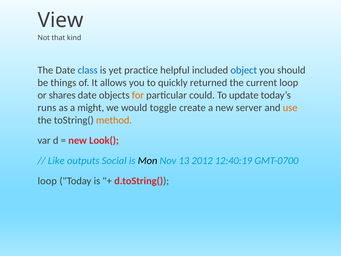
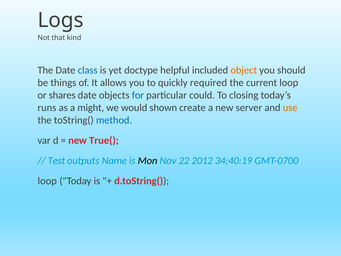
View: View -> Logs (61, 20)
practice: practice -> doctype (141, 70)
object colour: blue -> orange (244, 70)
returned: returned -> required (209, 83)
for colour: orange -> blue (138, 95)
update: update -> closing (244, 95)
toggle: toggle -> shown (163, 108)
method colour: orange -> blue (114, 120)
Look(: Look( -> True( (104, 140)
Like: Like -> Test (56, 160)
Social: Social -> Name (114, 160)
13: 13 -> 22 (184, 160)
12:40:19: 12:40:19 -> 34:40:19 (234, 160)
